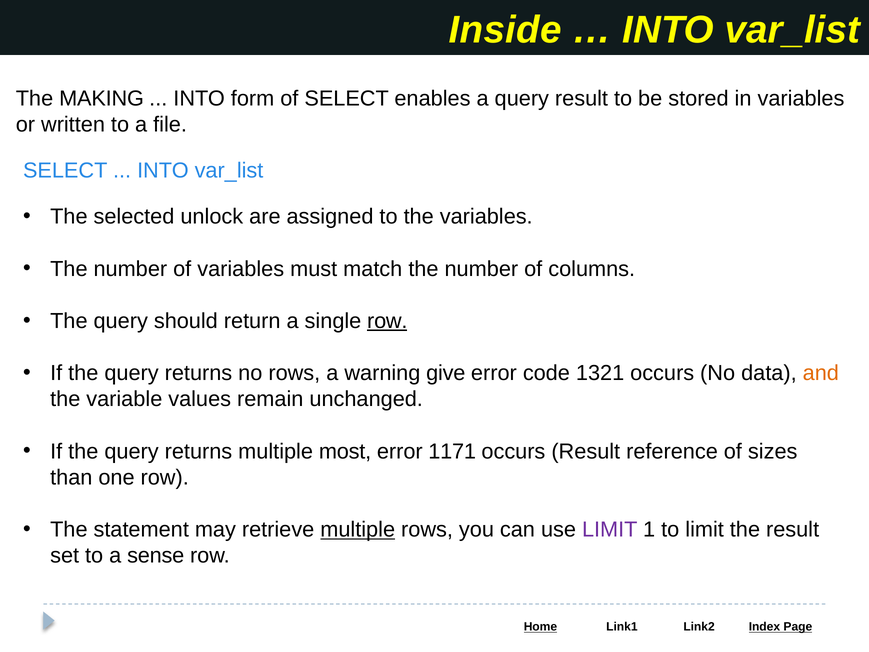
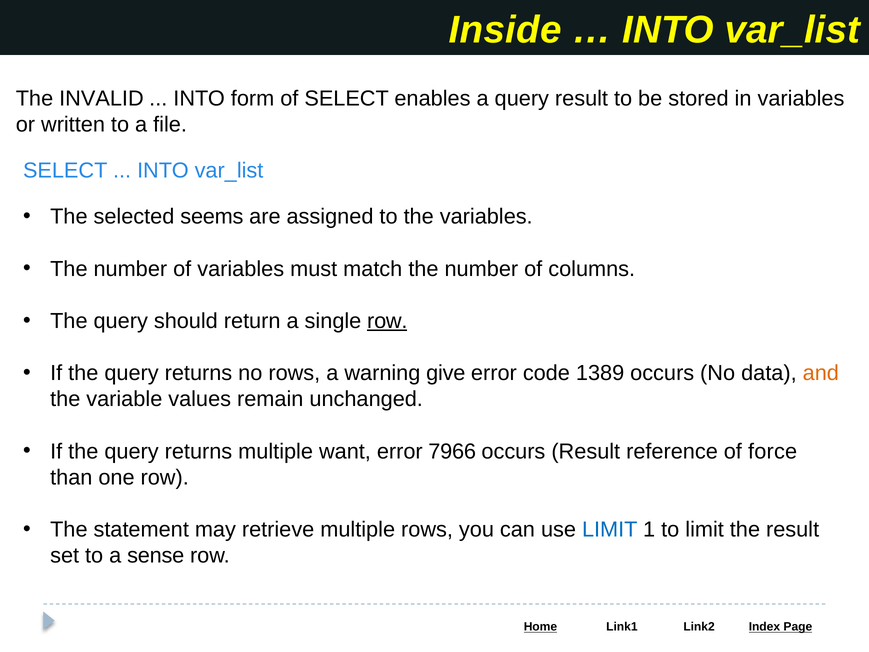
MAKING: MAKING -> INVALID (101, 98)
unlock: unlock -> seems (212, 217)
1321: 1321 -> 1389 (600, 373)
most: most -> want (345, 451)
1171: 1171 -> 7966 (452, 451)
sizes: sizes -> force (773, 451)
multiple underline: present -> none (358, 529)
LIMIT colour: purple -> blue (610, 529)
